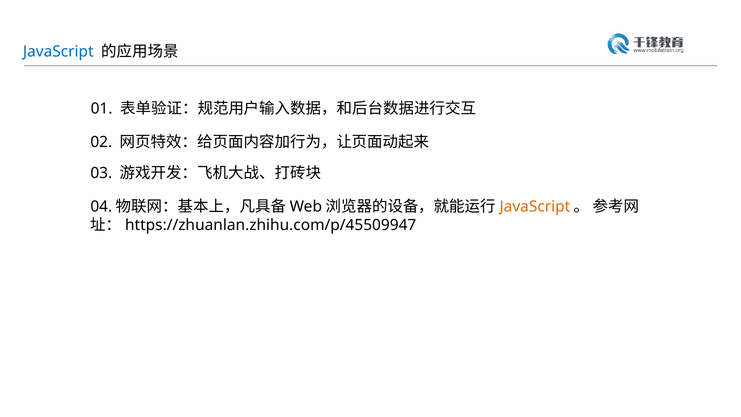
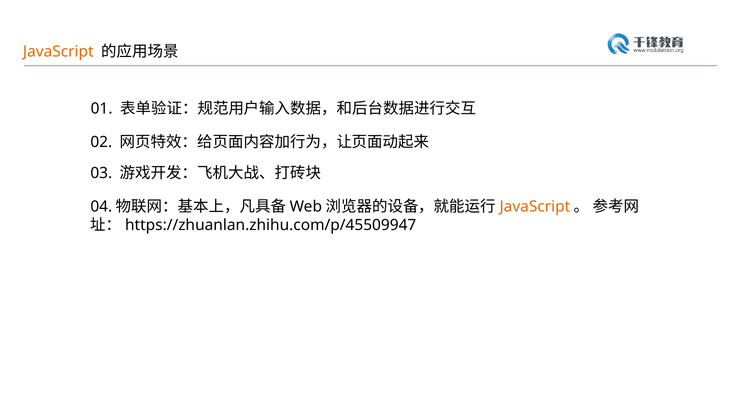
JavaScript colour: blue -> orange (58, 52)
